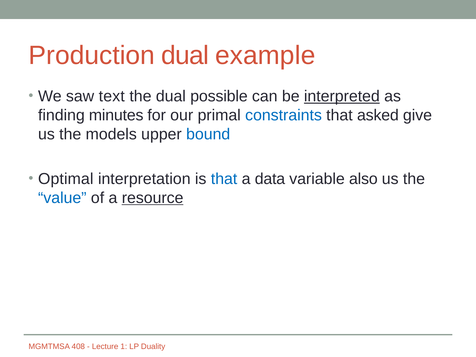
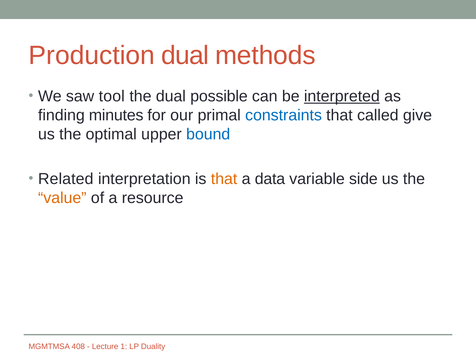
example: example -> methods (265, 55)
text: text -> tool (112, 96)
asked: asked -> called (378, 115)
models: models -> optimal (111, 134)
Optimal: Optimal -> Related (66, 179)
that colour: blue -> orange (224, 179)
also: also -> side (363, 179)
value colour: blue -> orange (62, 198)
resource underline: present -> none (153, 198)
